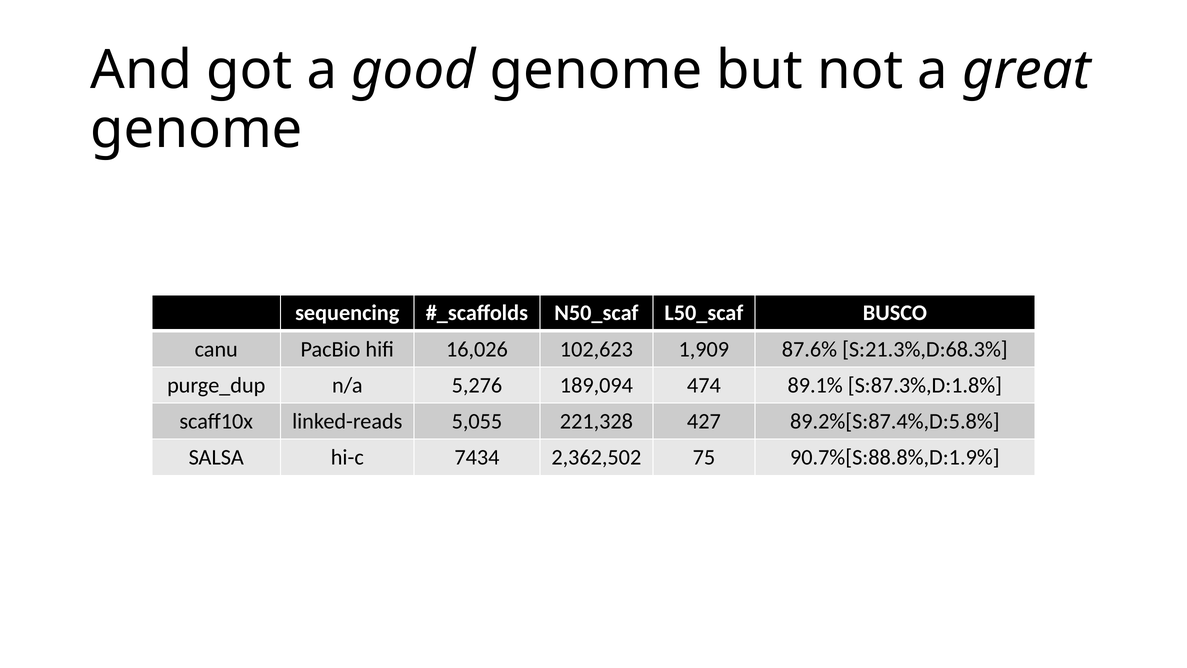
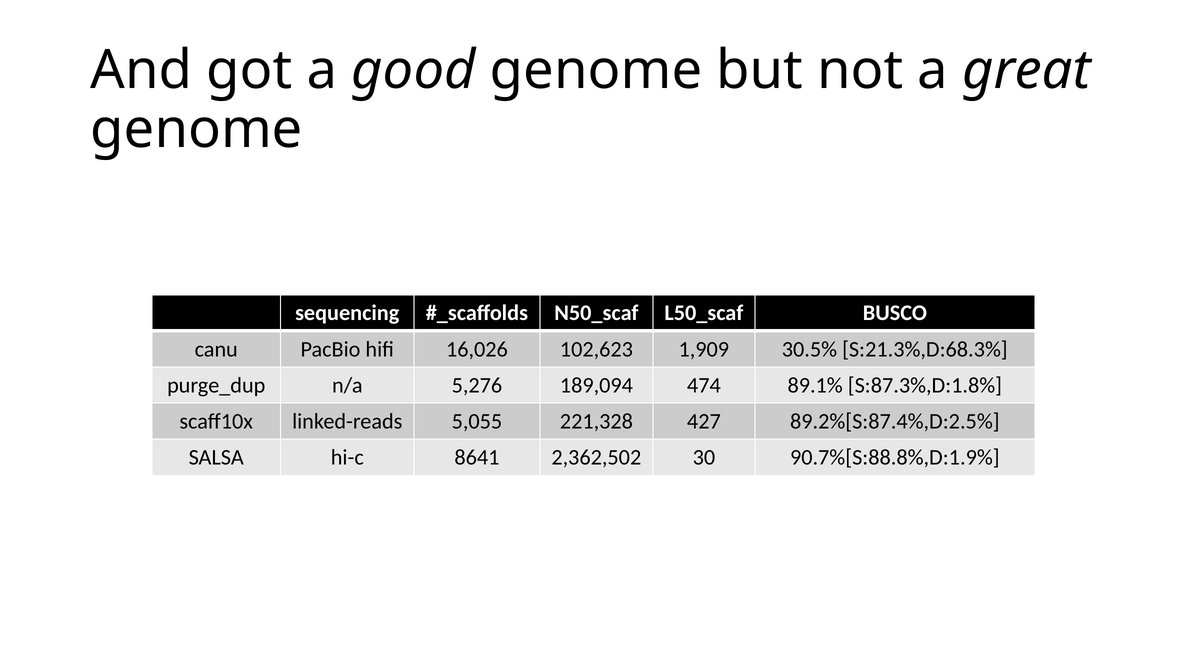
87.6%: 87.6% -> 30.5% (809, 349)
89.2%[S:87.4%,D:5.8%: 89.2%[S:87.4%,D:5.8% -> 89.2%[S:87.4%,D:2.5% (895, 421)
7434: 7434 -> 8641 (477, 457)
75: 75 -> 30 (704, 457)
